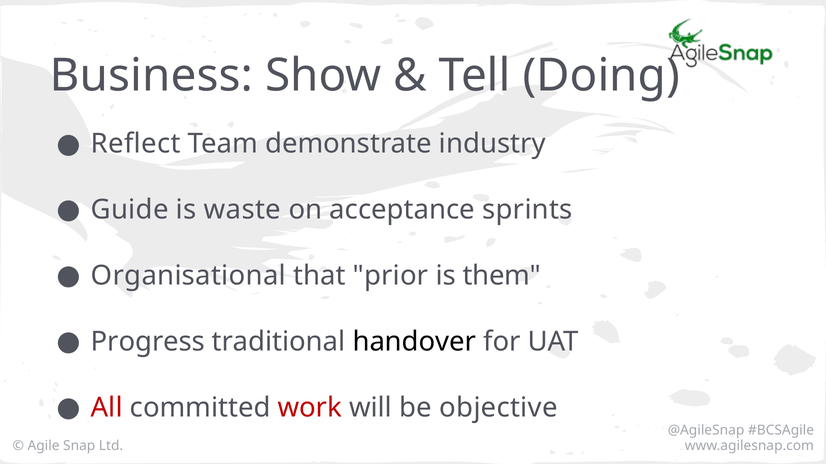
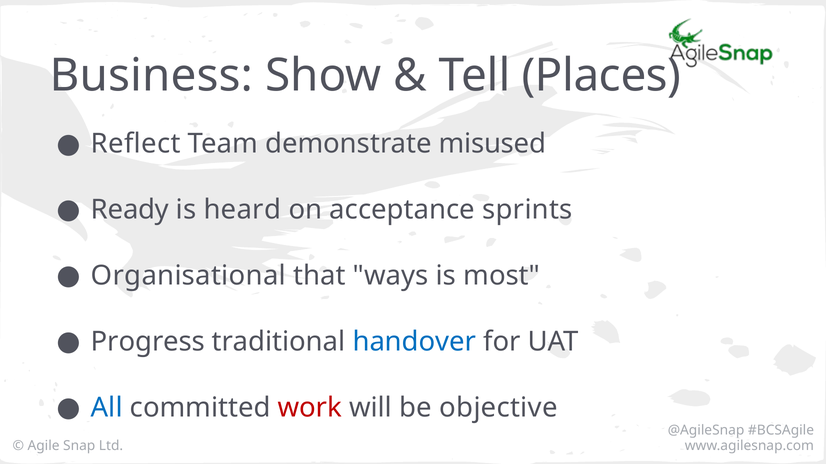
Doing: Doing -> Places (601, 76)
industry: industry -> misused (493, 144)
Guide: Guide -> Ready (130, 210)
waste: waste -> heard (242, 210)
prior: prior -> ways (391, 276)
them: them -> most (502, 276)
handover colour: black -> blue (414, 342)
All colour: red -> blue (107, 408)
